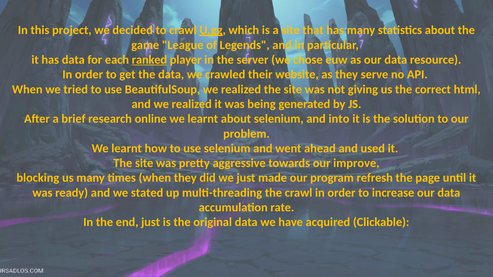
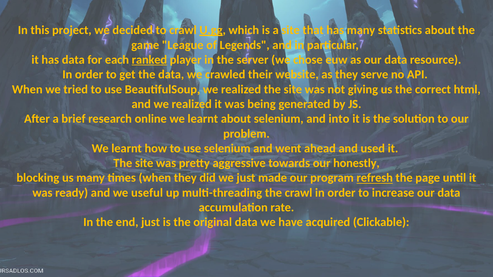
improve: improve -> honestly (356, 163)
refresh underline: none -> present (375, 178)
stated: stated -> useful (147, 193)
